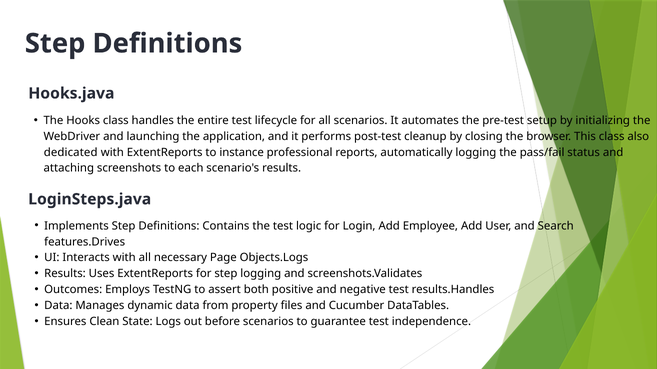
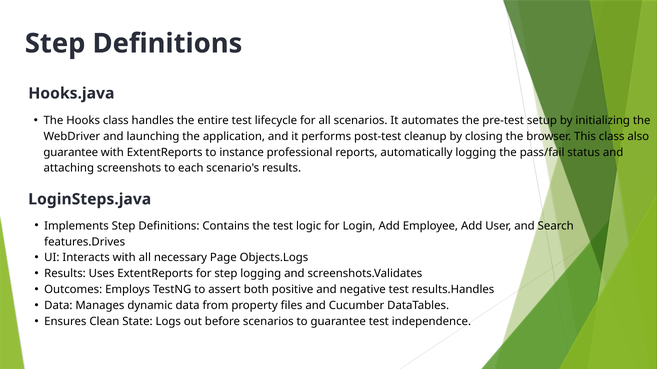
dedicated: dedicated -> guarantee (71, 153)
